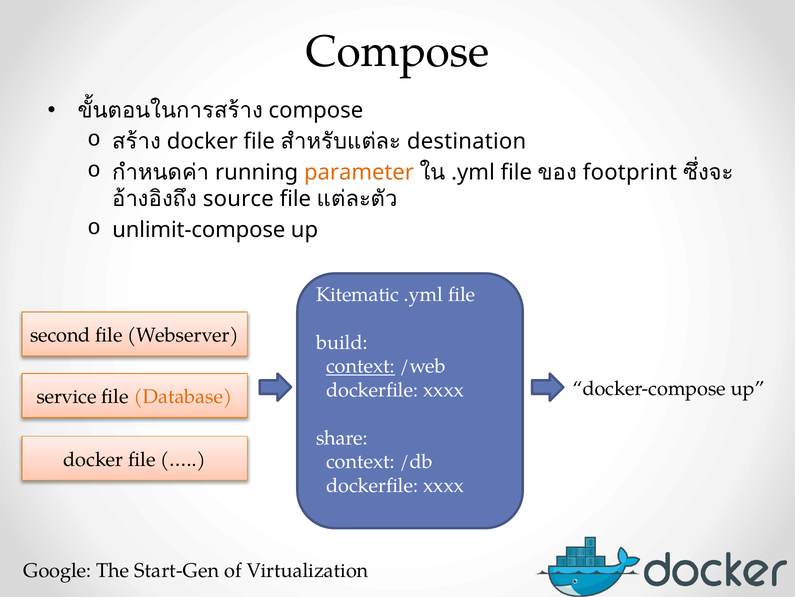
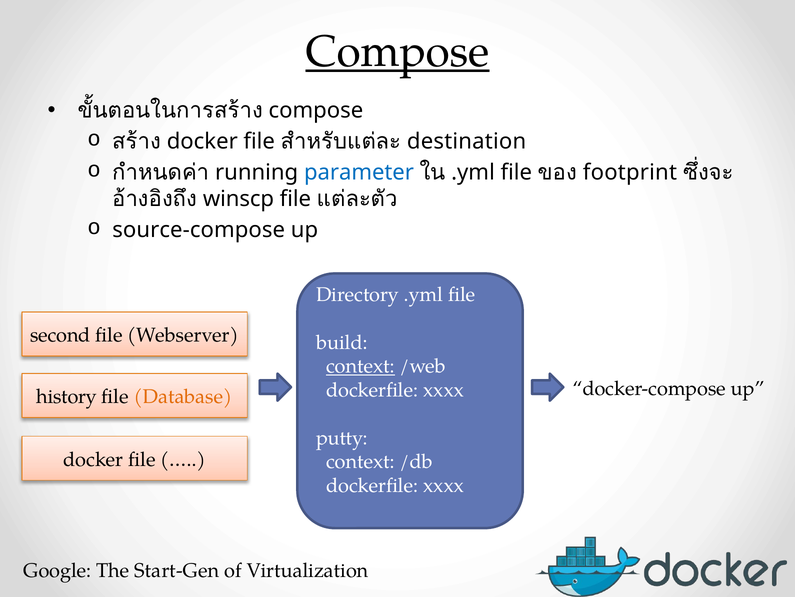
Compose underline: none -> present (398, 52)
parameter colour: orange -> blue (359, 172)
source: source -> winscp (238, 199)
unlimit-compose: unlimit-compose -> source-compose (199, 230)
Kitematic: Kitematic -> Directory (358, 294)
service: service -> history (67, 396)
share: share -> putty (342, 437)
